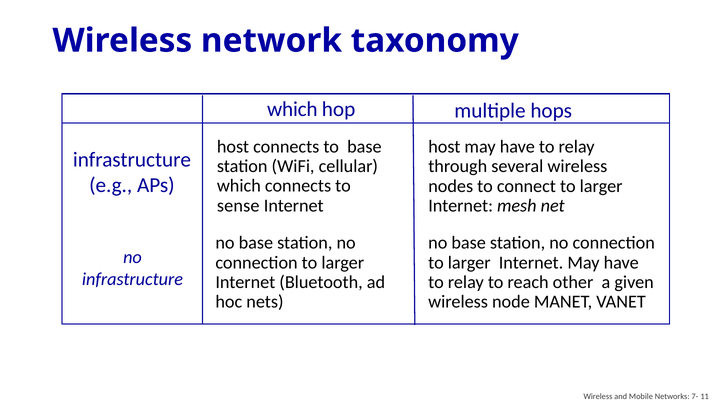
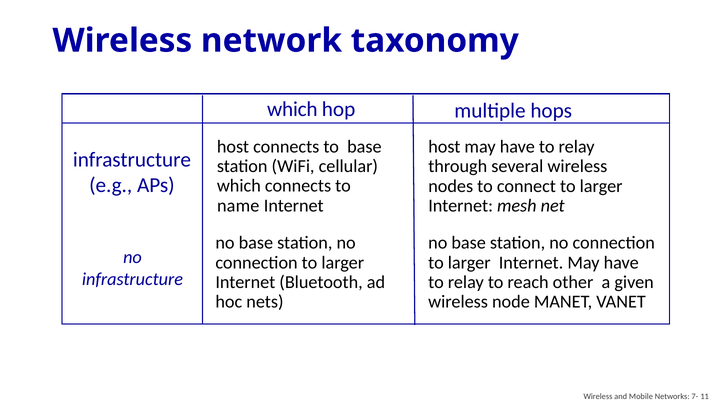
sense: sense -> name (238, 205)
